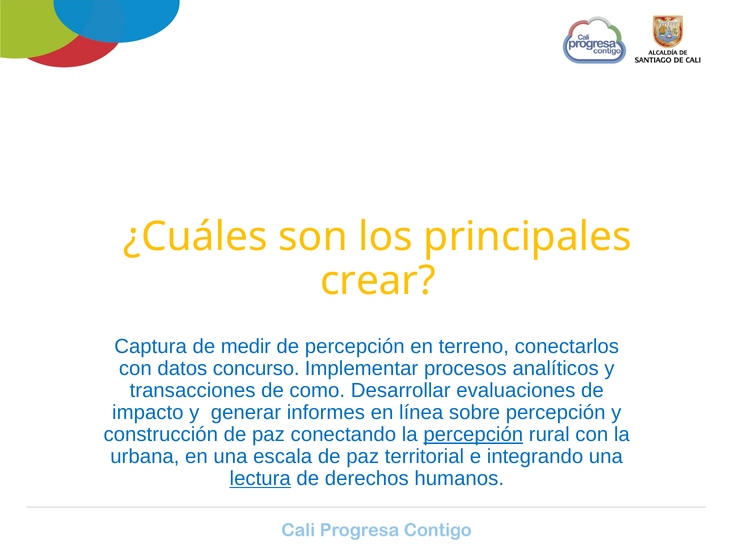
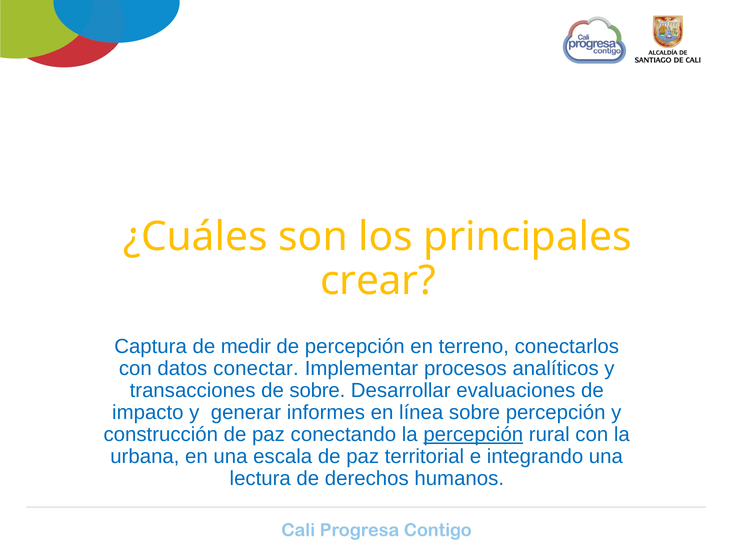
concurso: concurso -> conectar (256, 368)
de como: como -> sobre (317, 390)
lectura underline: present -> none (260, 478)
